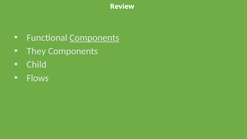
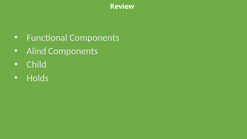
Components underline: present -> none (94, 38)
They: They -> Alind (36, 51)
Flows: Flows -> Holds (38, 78)
